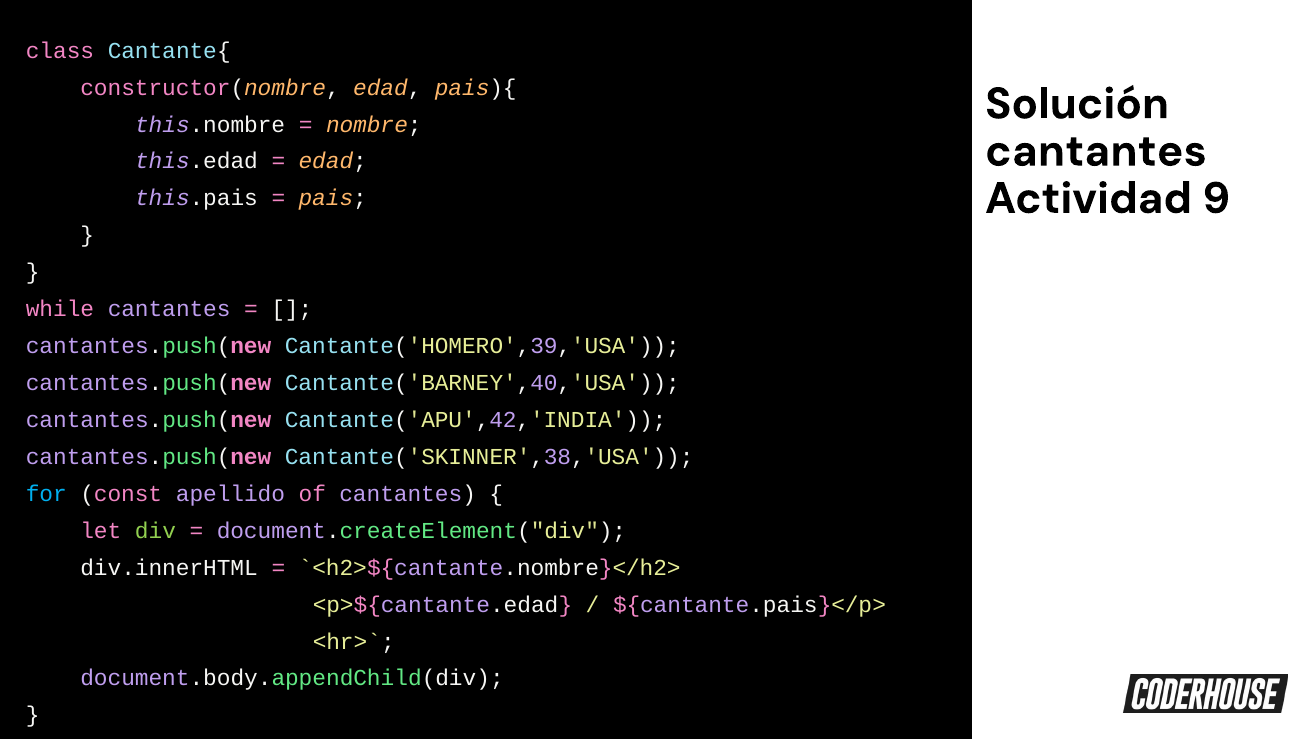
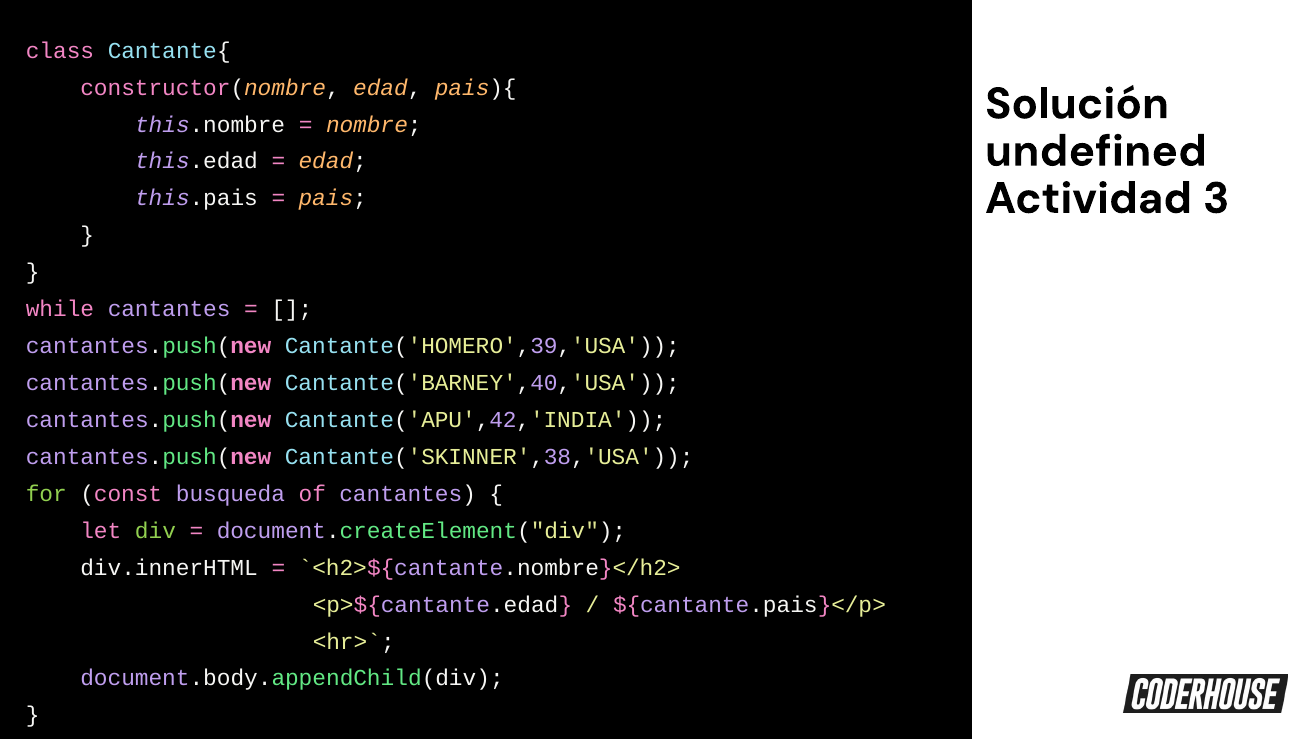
cantantes: cantantes -> undefined (1096, 151)
9: 9 -> 3 (1216, 198)
for colour: light blue -> light green (46, 494)
apellido: apellido -> busqueda (230, 494)
